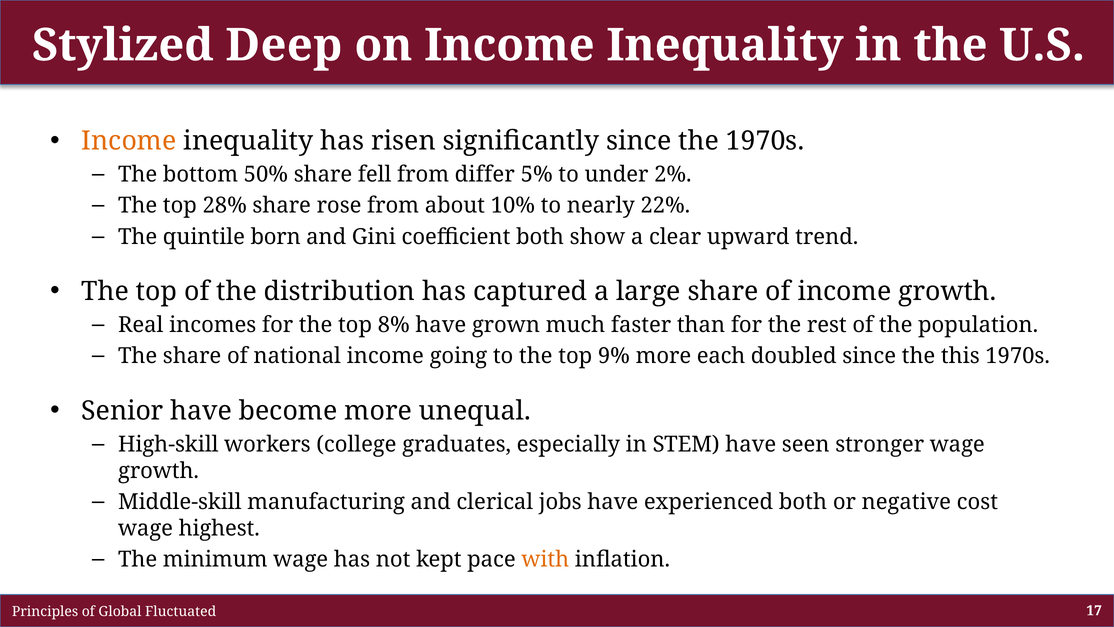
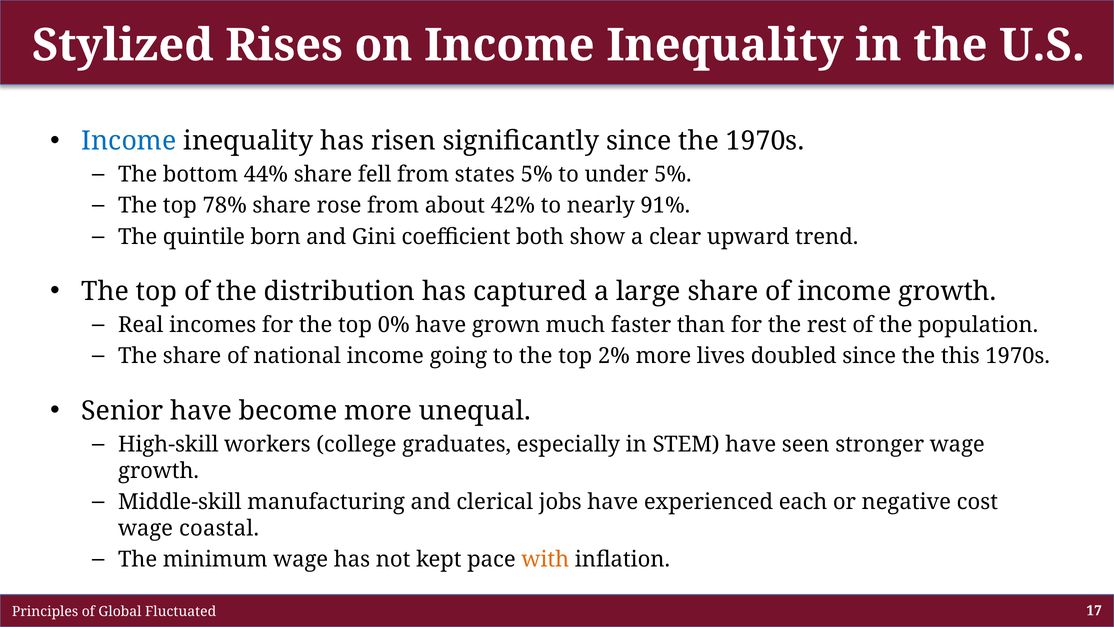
Deep: Deep -> Rises (284, 45)
Income colour: orange -> blue (129, 141)
50%: 50% -> 44% (266, 175)
differ: differ -> states (485, 175)
under 2%: 2% -> 5% (673, 175)
28%: 28% -> 78% (225, 206)
10%: 10% -> 42% (513, 206)
22%: 22% -> 91% (665, 206)
8%: 8% -> 0% (394, 325)
9%: 9% -> 2% (614, 356)
each: each -> lives (721, 356)
experienced both: both -> each (803, 502)
highest: highest -> coastal (219, 528)
